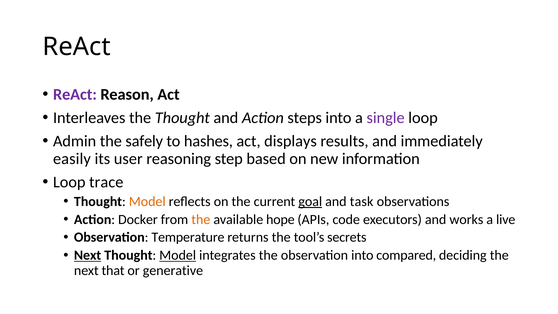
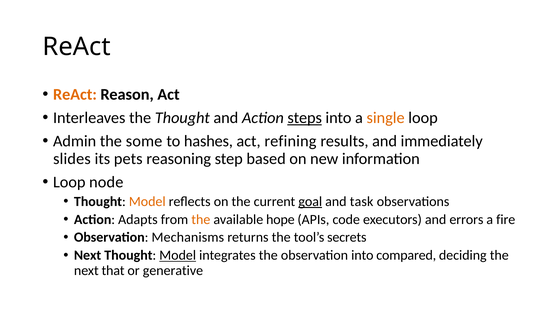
ReAct colour: purple -> orange (75, 94)
steps underline: none -> present (305, 118)
single colour: purple -> orange (386, 118)
safely: safely -> some (144, 141)
displays: displays -> refining (290, 141)
easily: easily -> slides (72, 159)
user: user -> pets (128, 159)
trace: trace -> node (106, 182)
Docker: Docker -> Adapts (138, 219)
works: works -> errors (466, 219)
live: live -> fire (506, 219)
Temperature: Temperature -> Mechanisms (188, 237)
Next underline: present -> none (88, 255)
